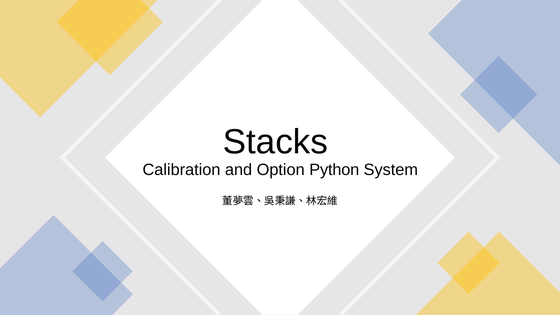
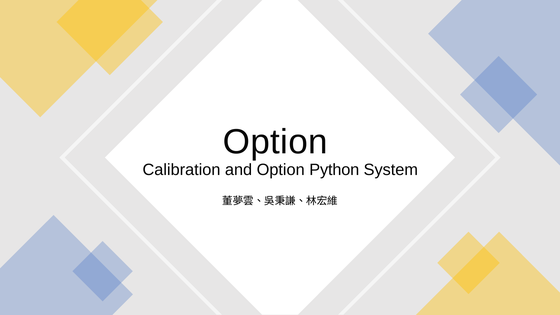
Stacks: Stacks -> Option (275, 142)
